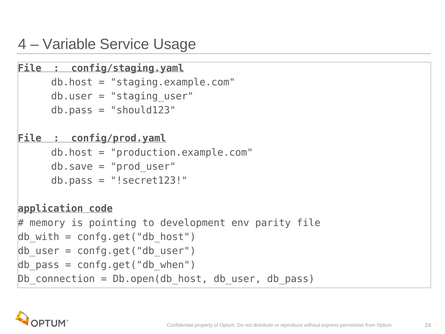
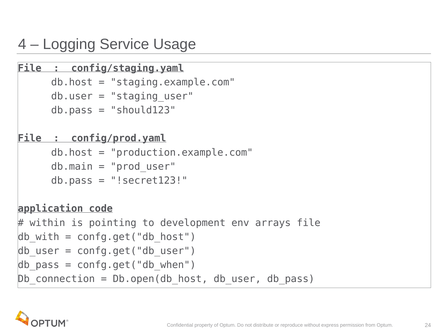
Variable: Variable -> Logging (69, 44)
db.save: db.save -> db.main (72, 166)
memory: memory -> within (47, 223)
parity: parity -> arrays (273, 223)
